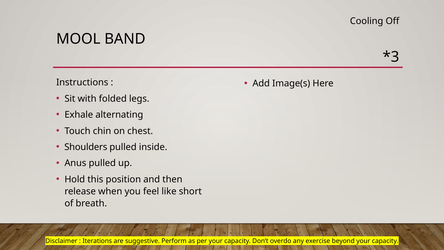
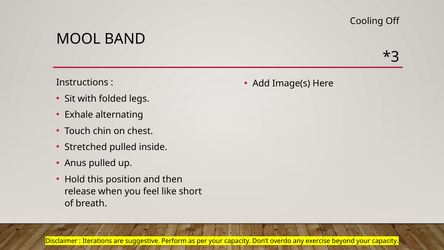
Shoulders: Shoulders -> Stretched (86, 147)
